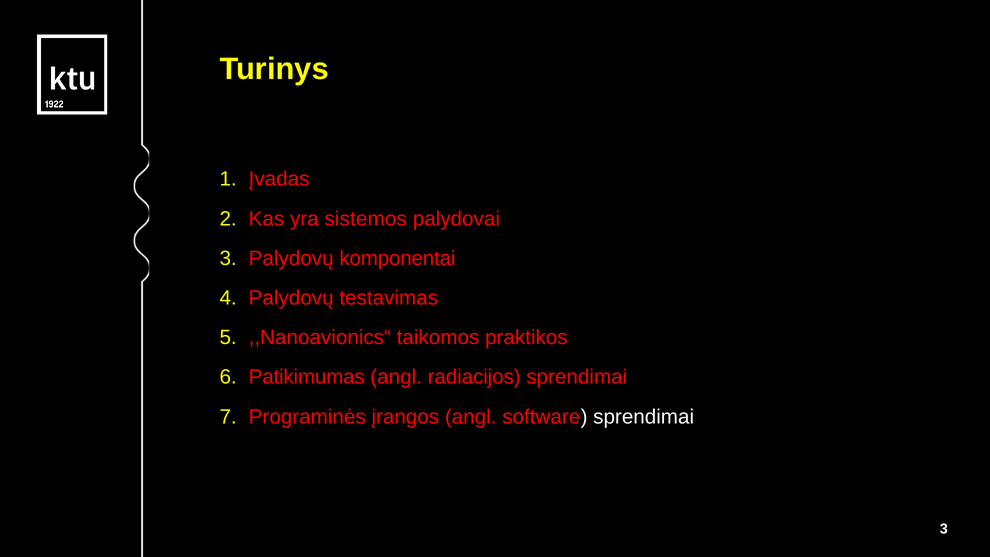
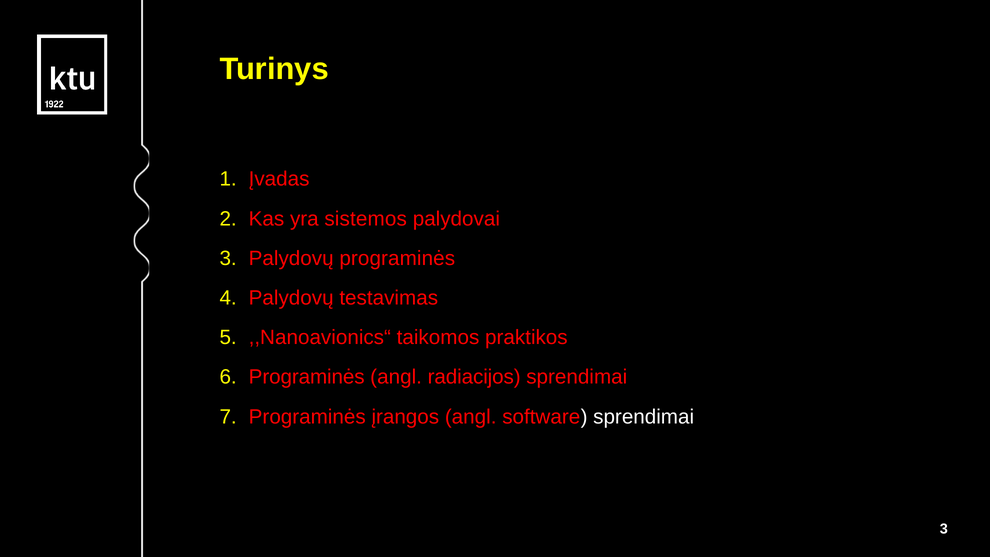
Palydovų komponentai: komponentai -> programinės (397, 258)
Patikimumas: Patikimumas -> Programinės (307, 377)
